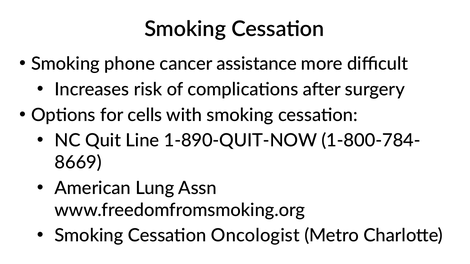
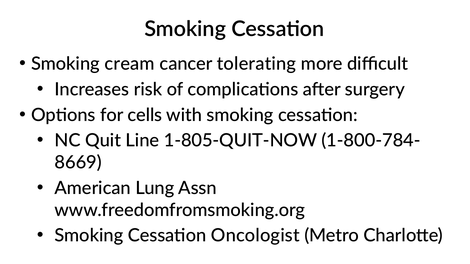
phone: phone -> cream (130, 64)
assistance: assistance -> tolerating (256, 64)
1-890-QUIT-NOW: 1-890-QUIT-NOW -> 1-805-QUIT-NOW (241, 141)
